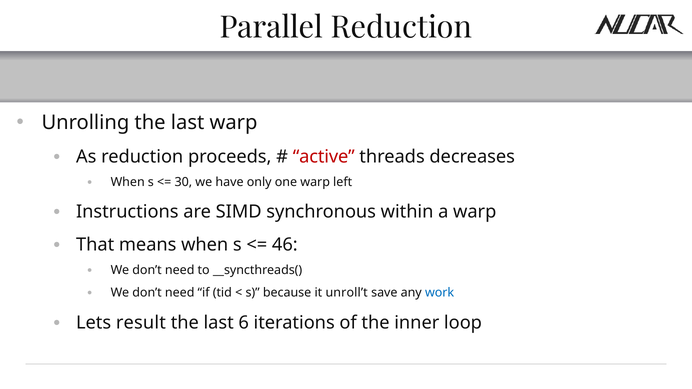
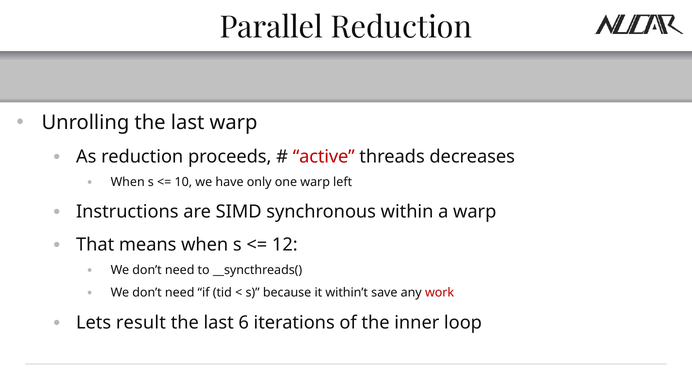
30: 30 -> 10 (183, 182)
46: 46 -> 12 (285, 245)
unroll’t: unroll’t -> within’t (347, 293)
work colour: blue -> red (440, 293)
